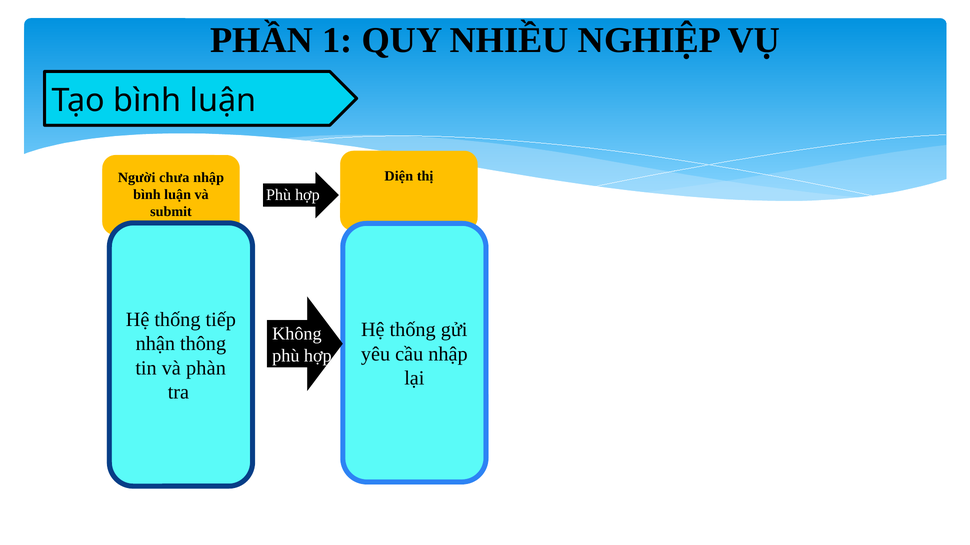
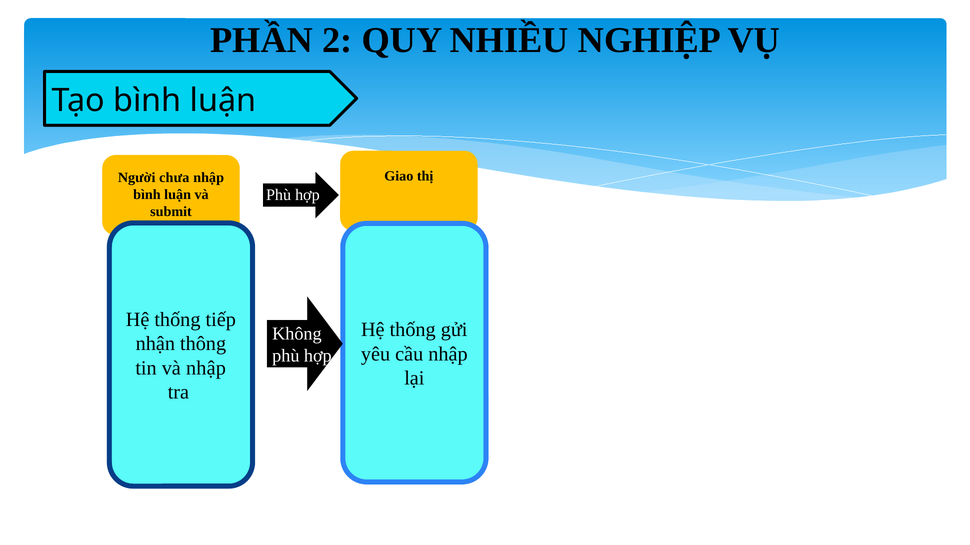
1: 1 -> 2 (337, 40)
Diện: Diện -> Giao (399, 176)
và phàn: phàn -> nhập (206, 368)
